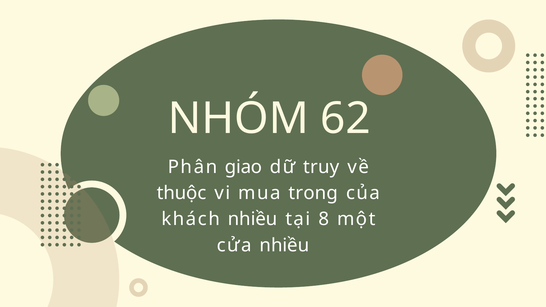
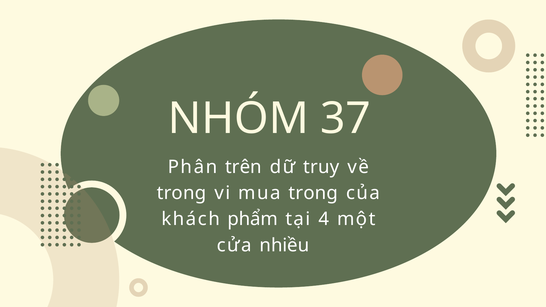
62: 62 -> 37 (346, 118)
giao: giao -> trên (243, 167)
thuộc: thuộc -> trong (181, 193)
khách nhiều: nhiều -> phẩm (253, 219)
8: 8 -> 4 (324, 219)
